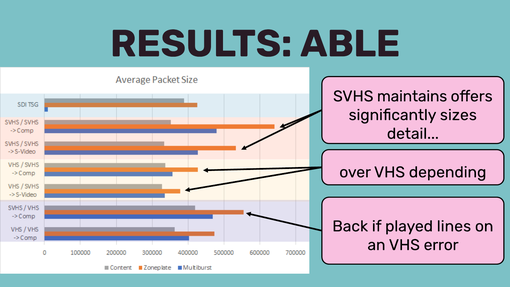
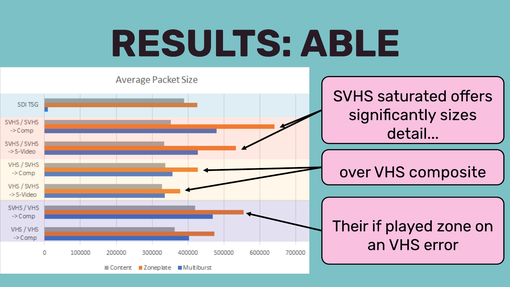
maintains: maintains -> saturated (412, 96)
depending: depending -> composite (448, 172)
Back: Back -> Their (350, 226)
lines: lines -> zone (454, 226)
